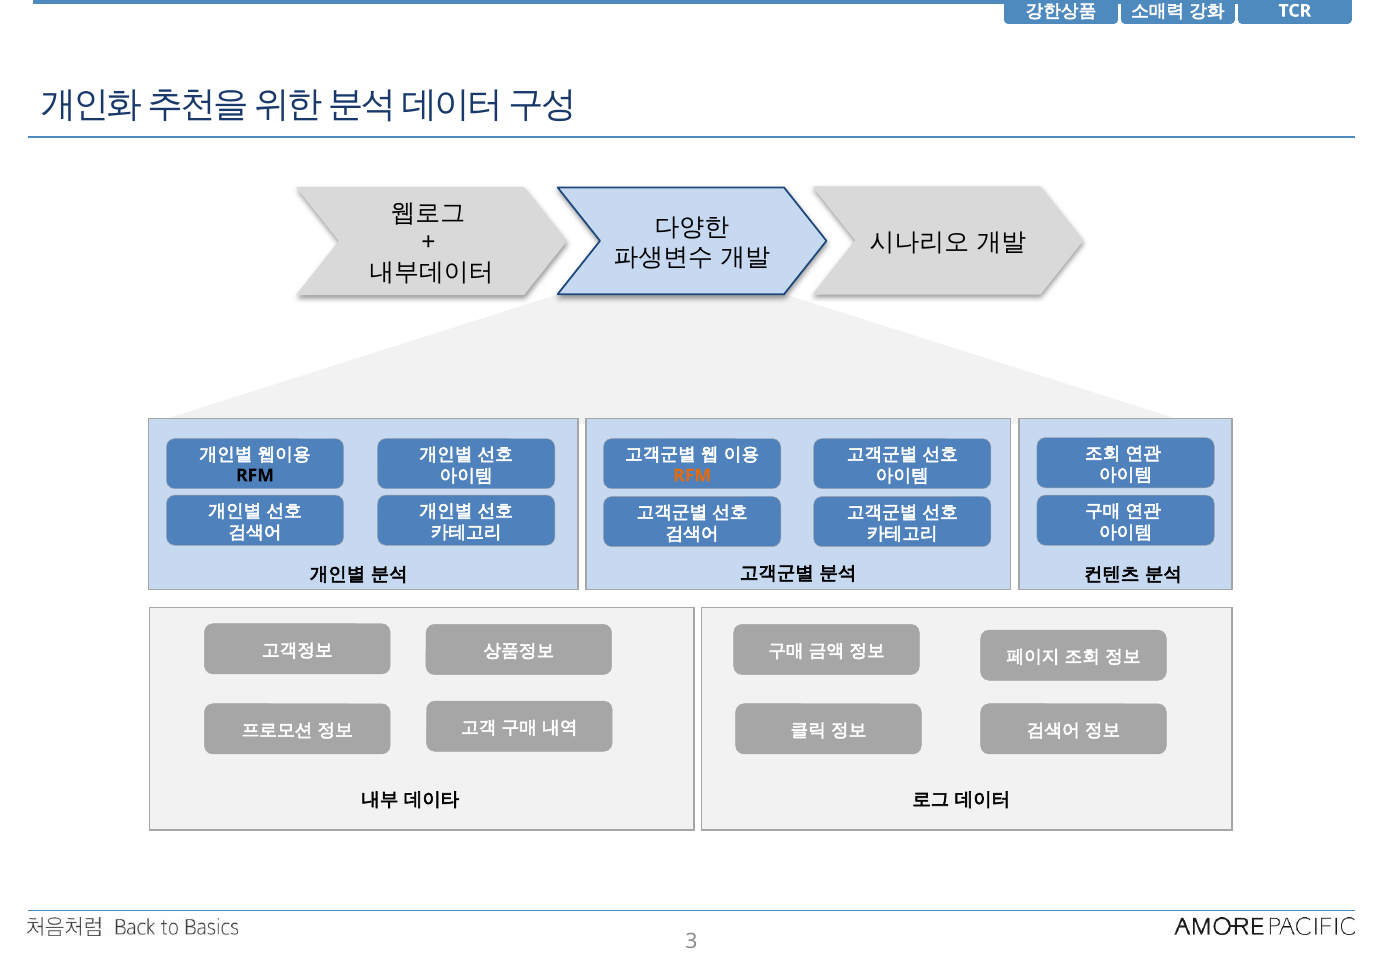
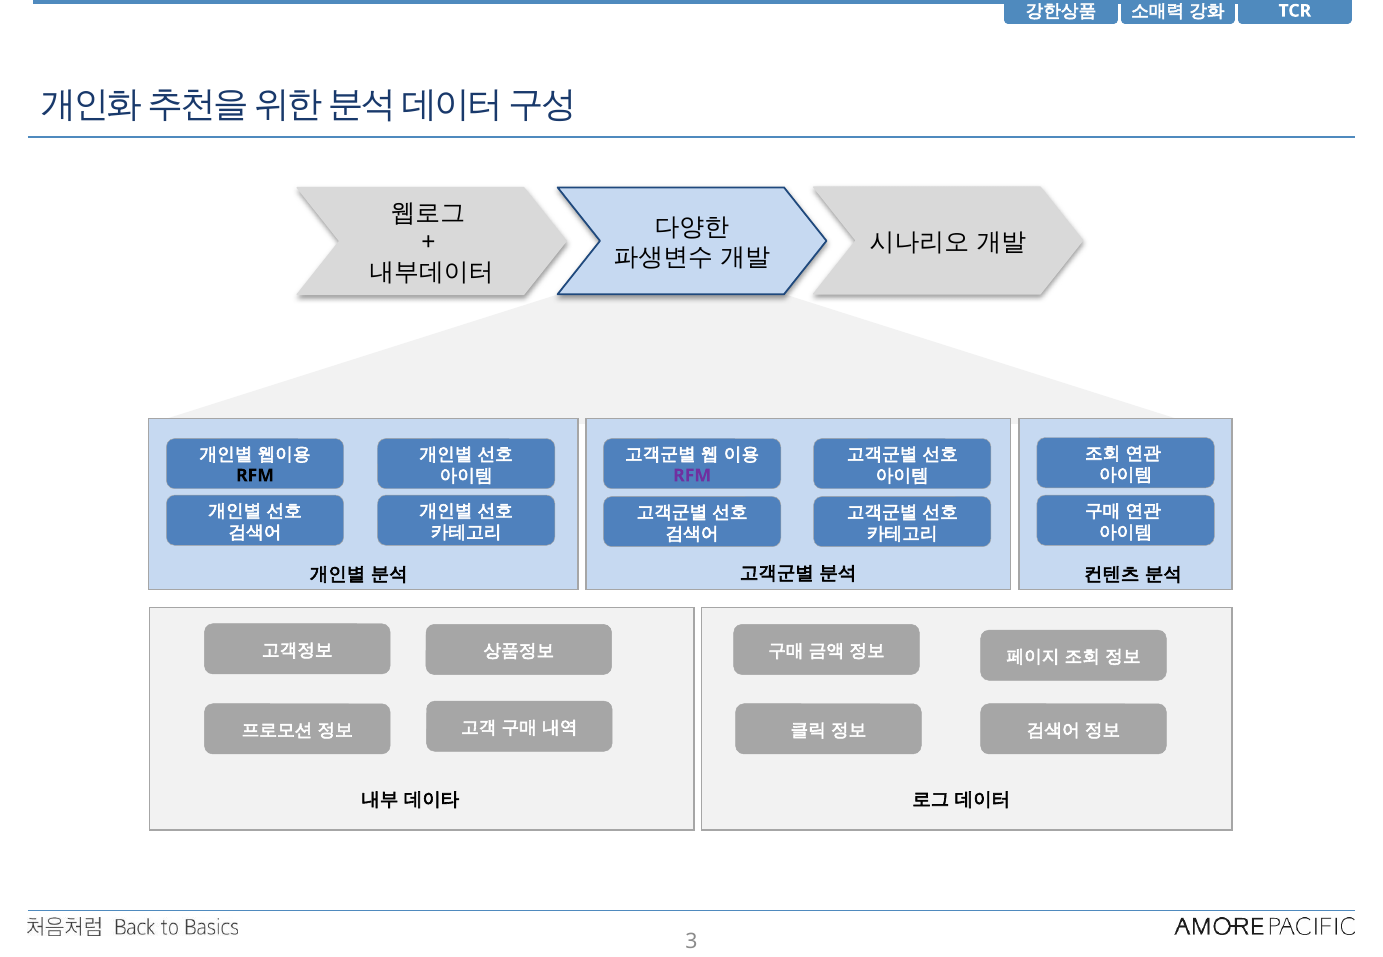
RFM colour: orange -> purple (692, 476)
